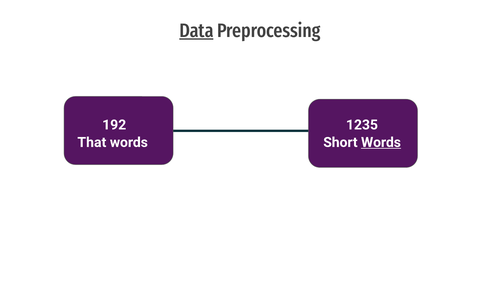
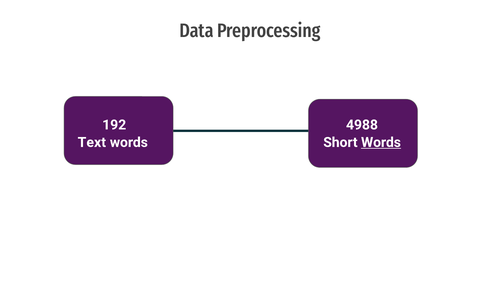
Data underline: present -> none (197, 31)
1235: 1235 -> 4988 (362, 125)
That: That -> Text (92, 142)
